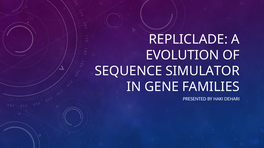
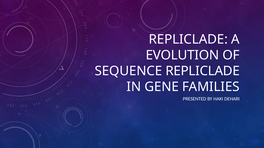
SEQUENCE SIMULATOR: SIMULATOR -> REPLICLADE (203, 71)
